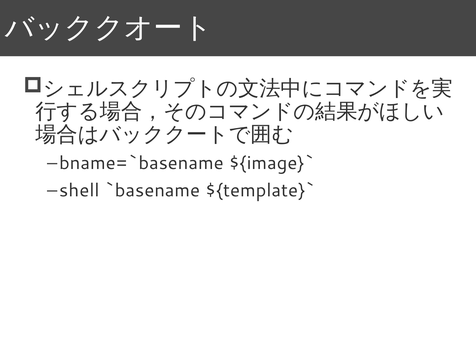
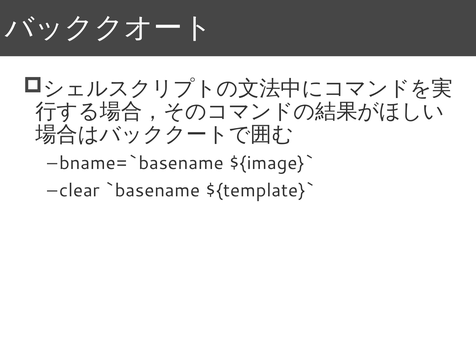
shell: shell -> clear (80, 190)
